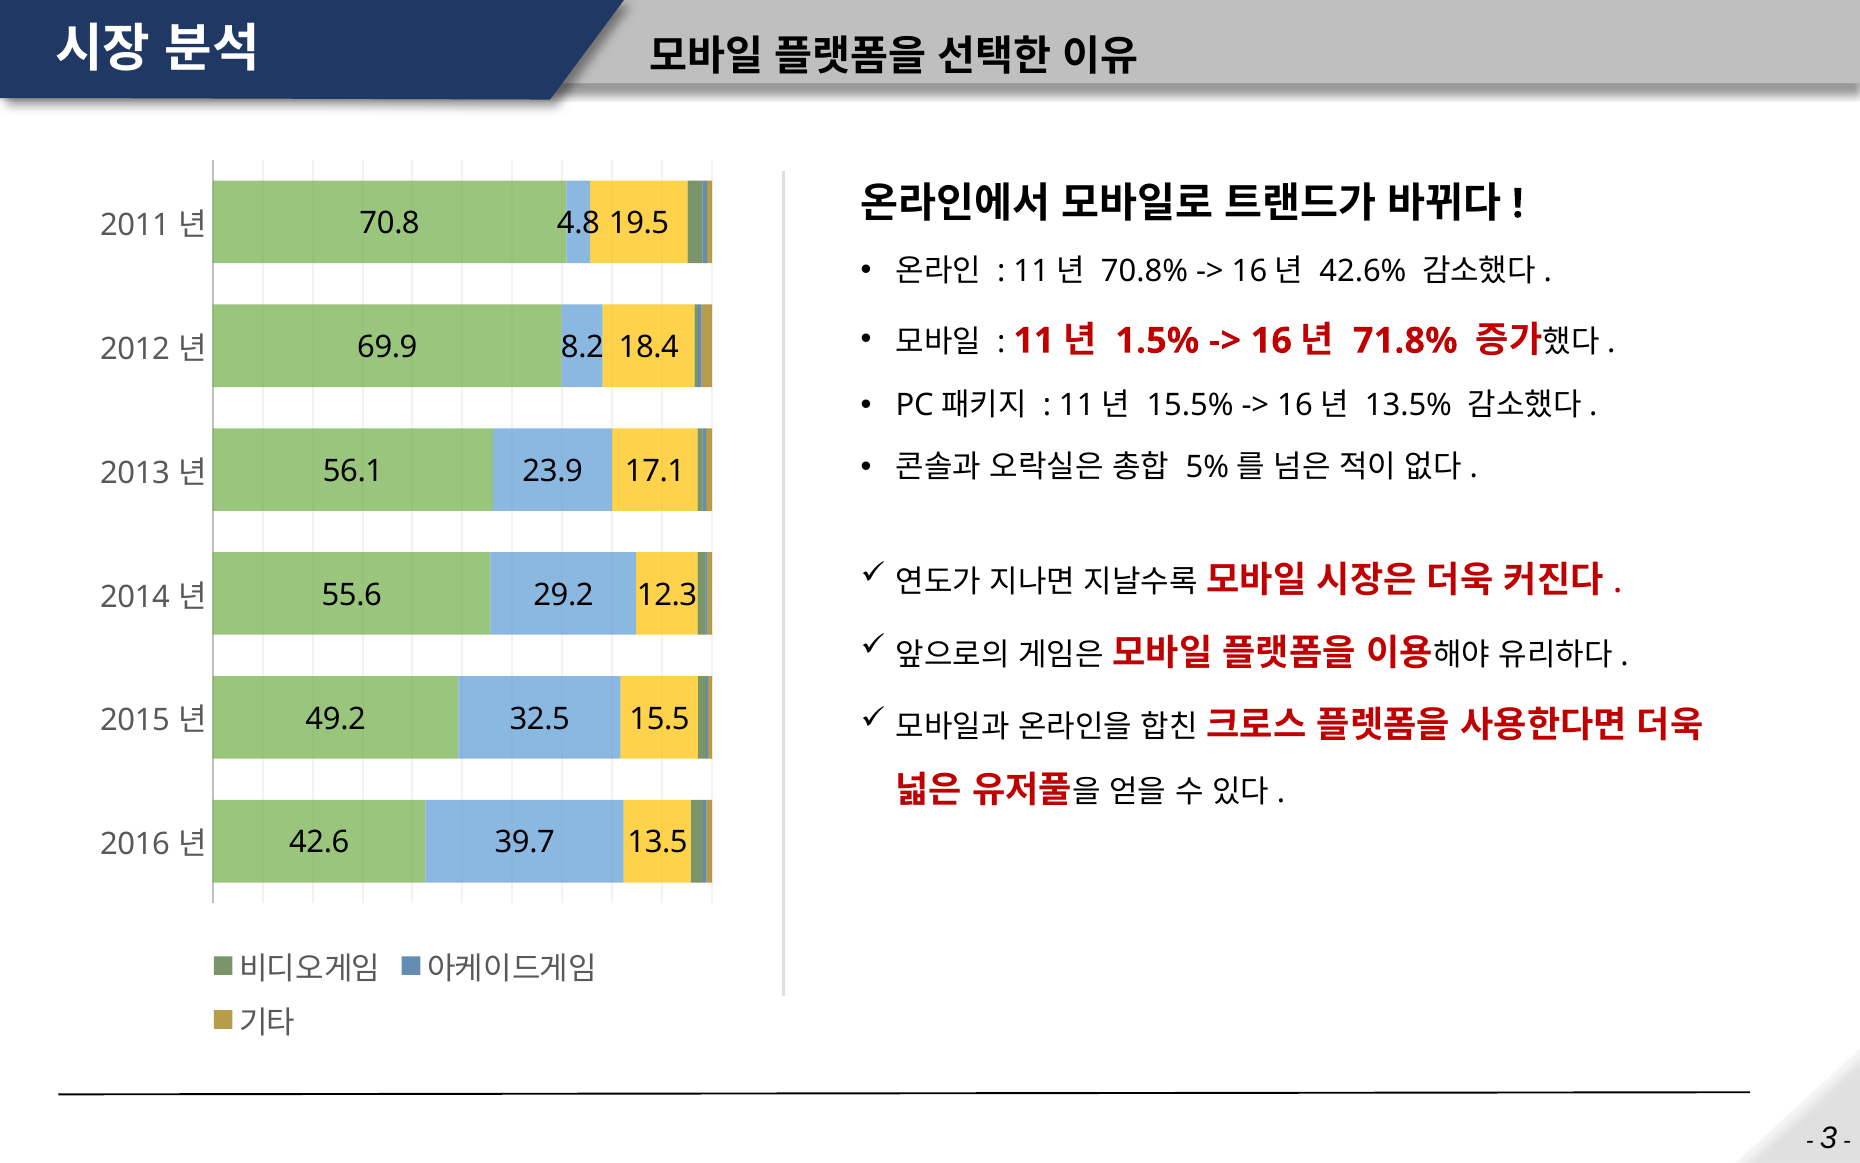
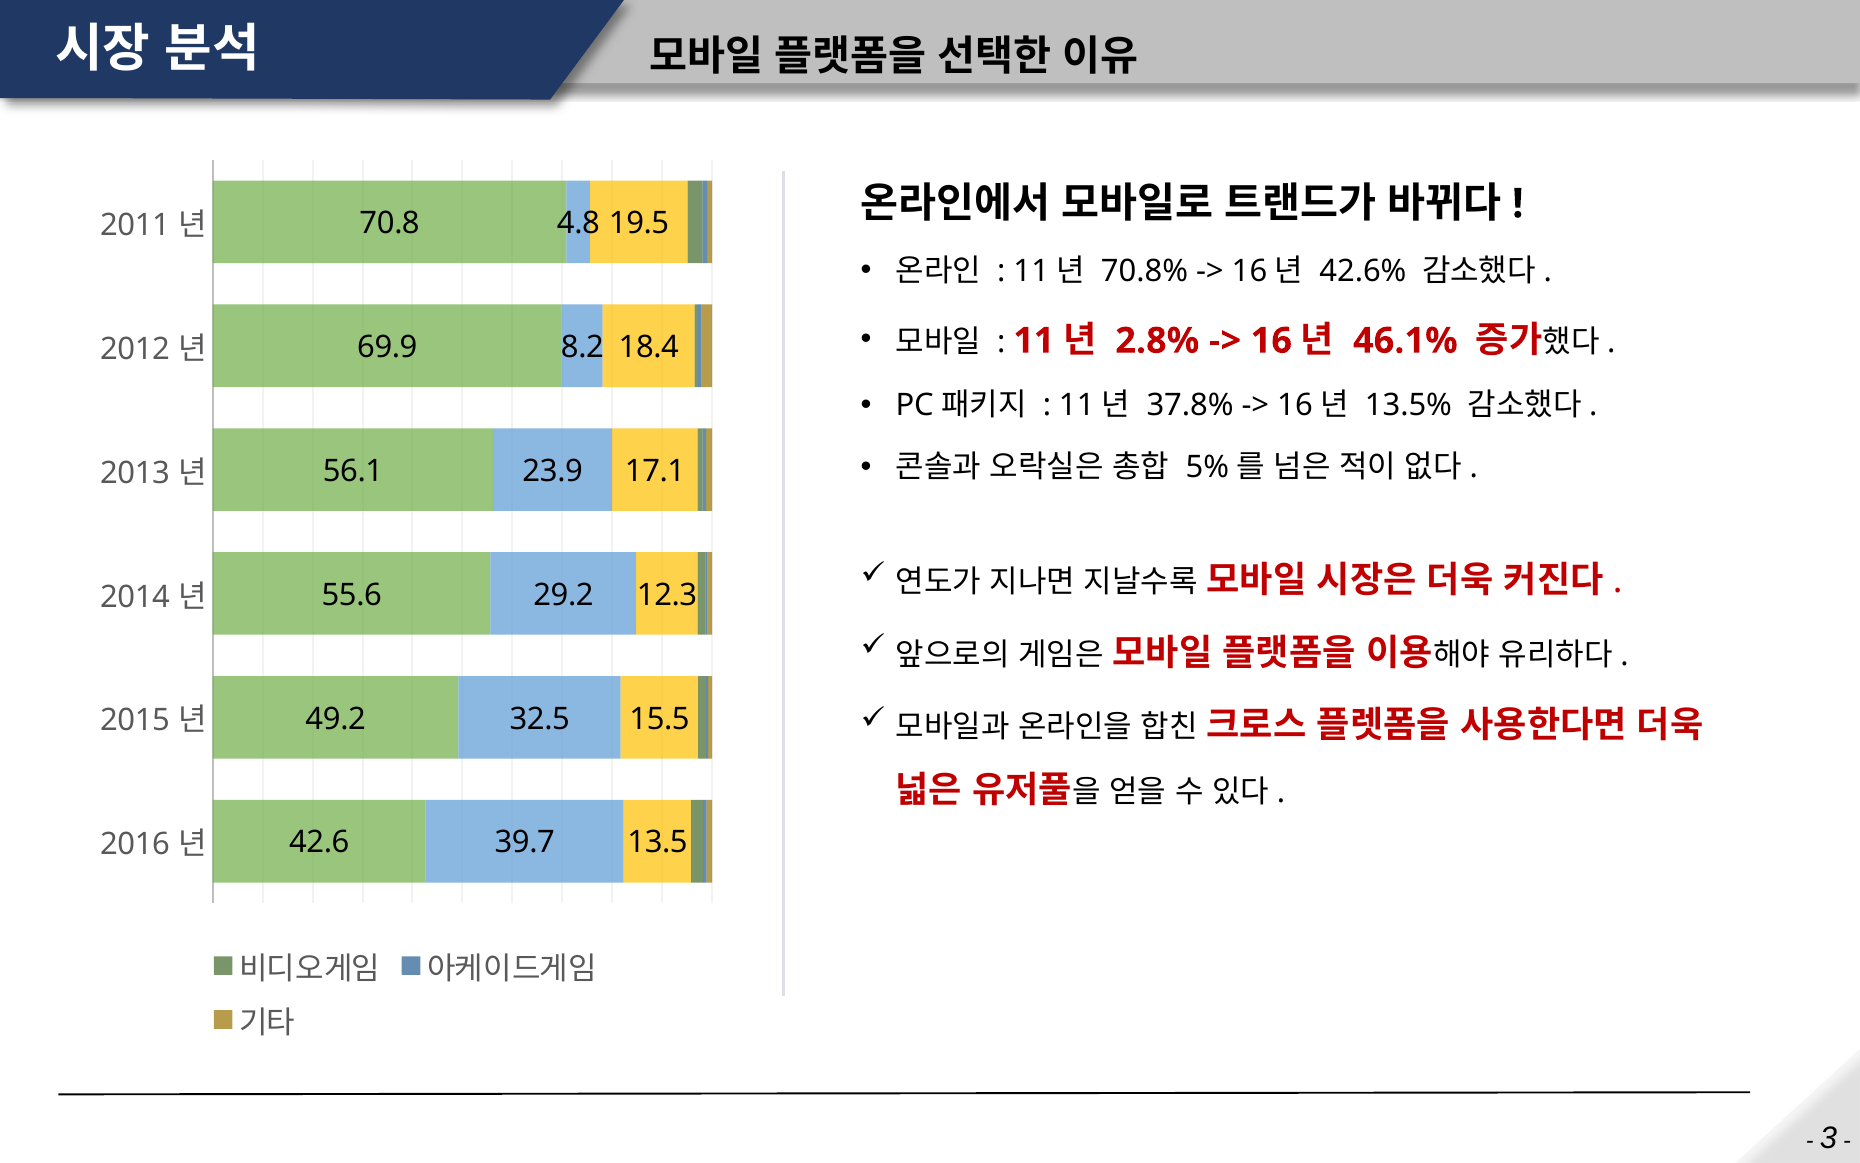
1.5%: 1.5% -> 2.8% (1157, 341)
71.8%: 71.8% -> 46.1% (1405, 341)
15.5%: 15.5% -> 37.8% (1190, 405)
